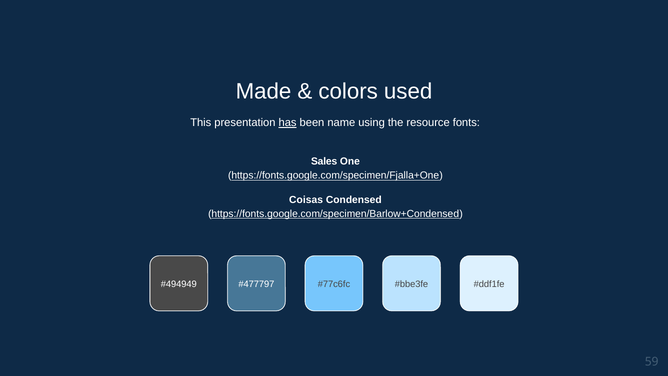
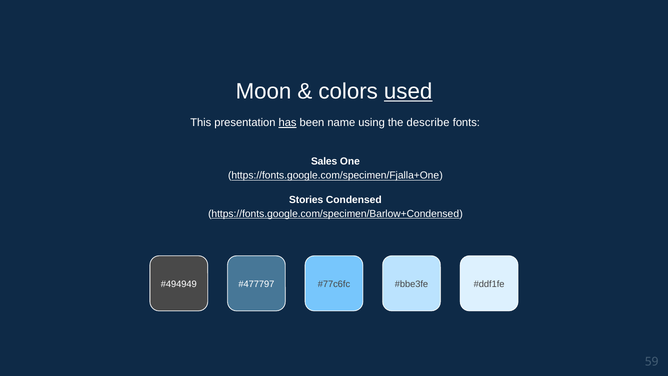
Made: Made -> Moon (263, 91)
used underline: none -> present (408, 91)
resource: resource -> describe (428, 123)
Coisas: Coisas -> Stories (306, 200)
